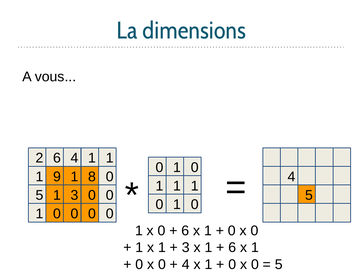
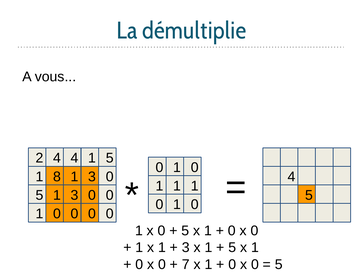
dimensions: dimensions -> démultiplie (194, 31)
2 6: 6 -> 4 (57, 158)
4 1 1: 1 -> 5 (110, 158)
9: 9 -> 8 (57, 176)
8: 8 -> 3 (92, 176)
6: 6 -> 5 (185, 230)
6: 6 -> 5 (232, 247)
4: 4 -> 7 (186, 264)
